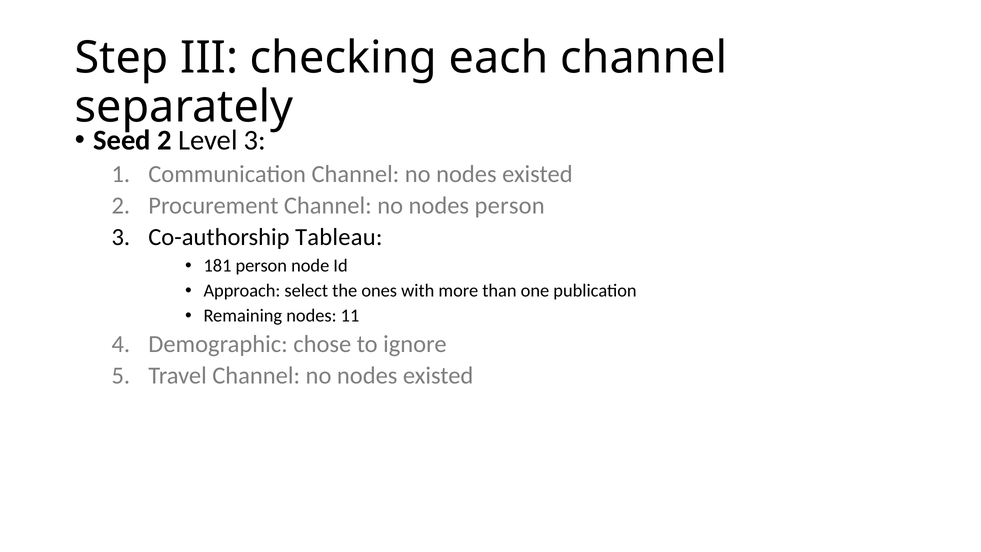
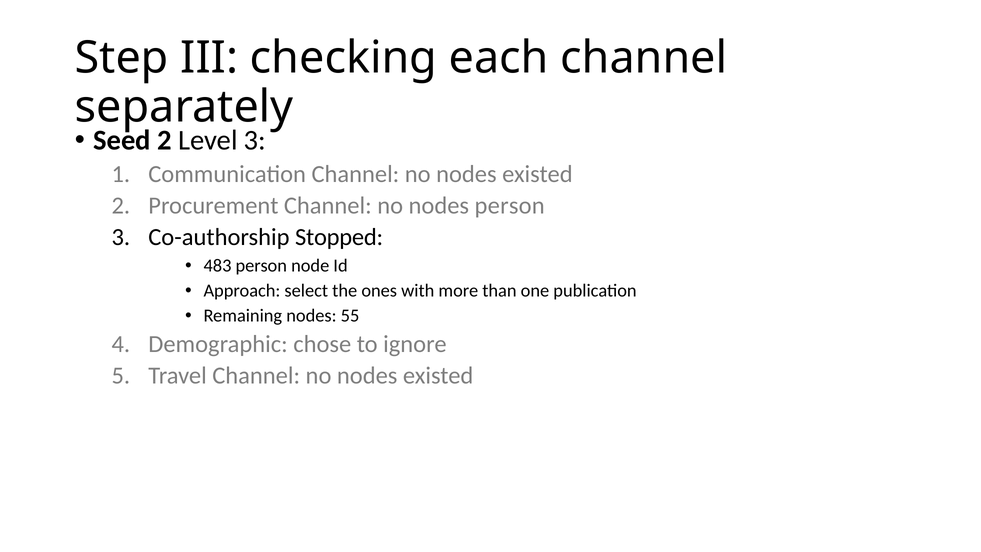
Tableau: Tableau -> Stopped (339, 237)
181: 181 -> 483 (218, 266)
11: 11 -> 55 (350, 316)
